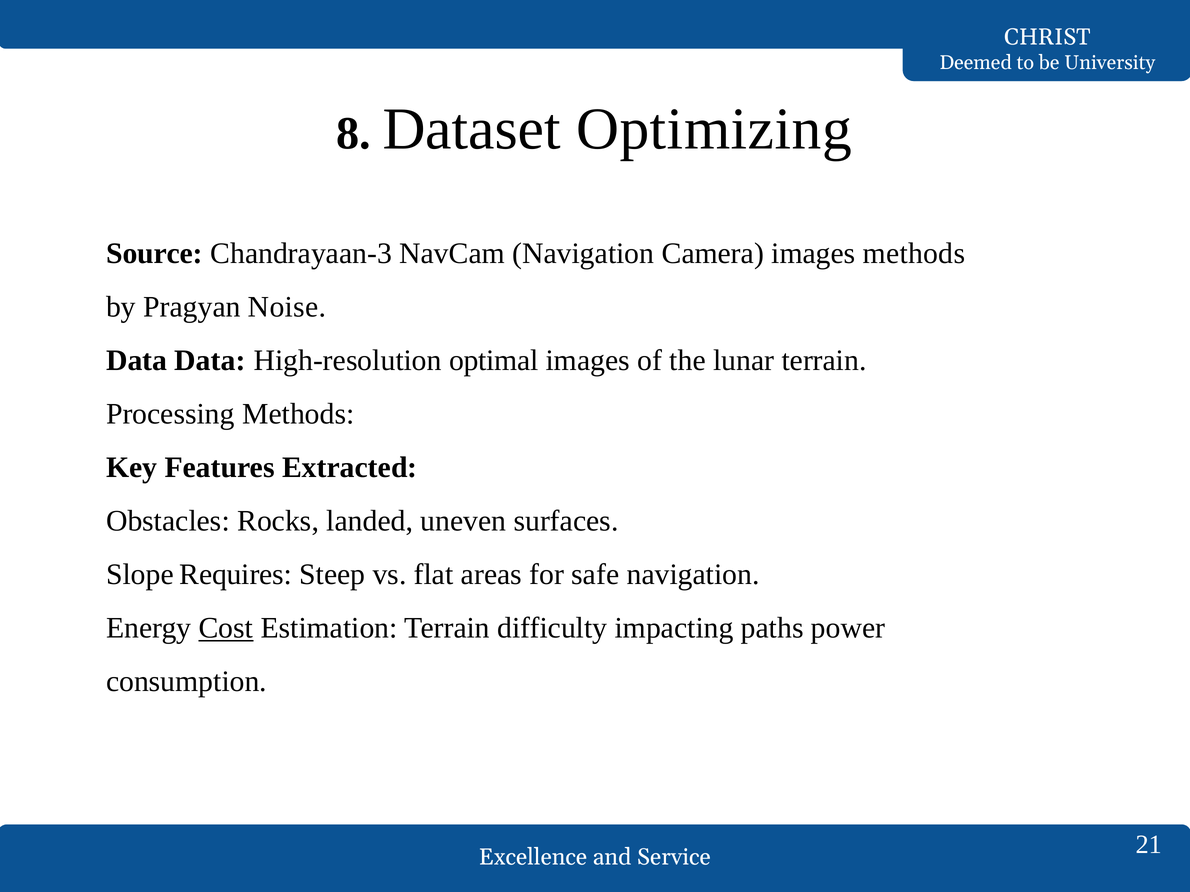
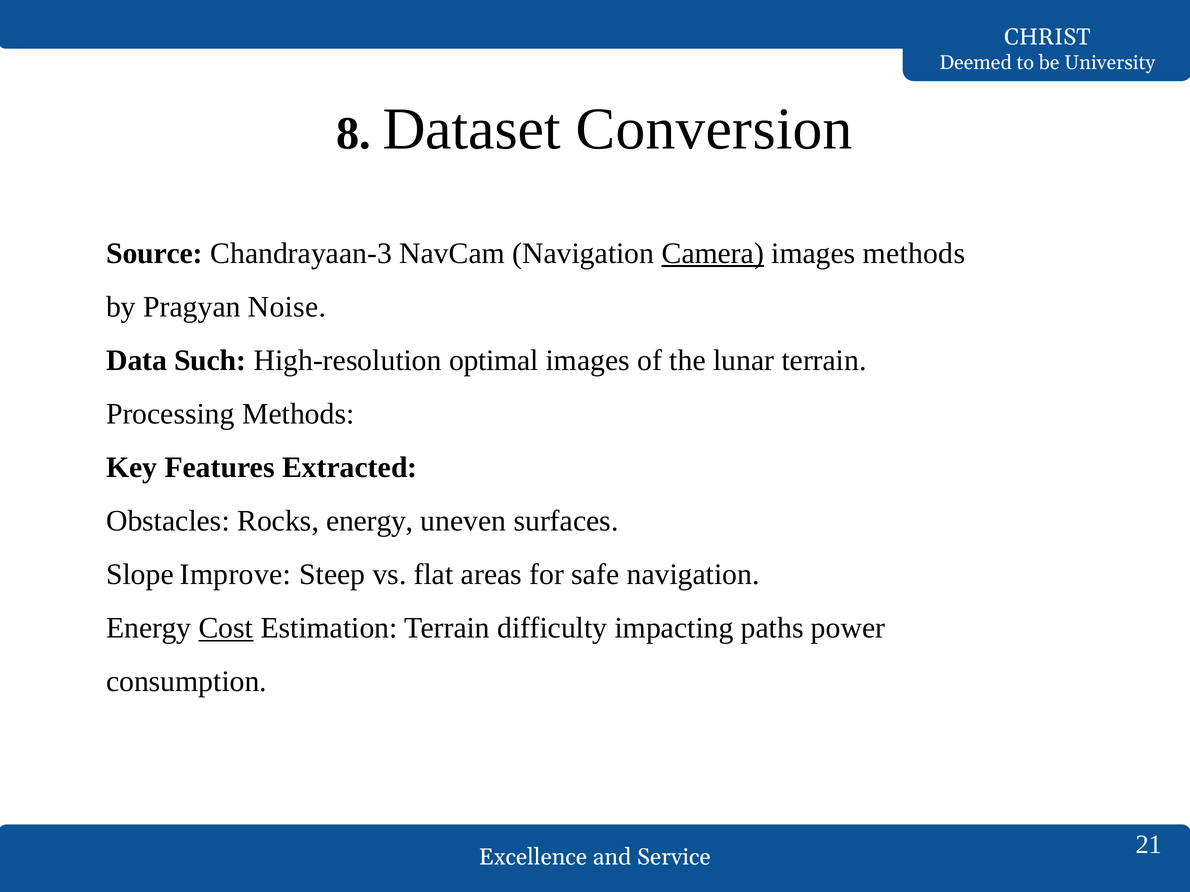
Optimizing: Optimizing -> Conversion (714, 129)
Camera underline: none -> present (713, 253)
Data Data: Data -> Such (210, 361)
Rocks landed: landed -> energy (370, 521)
Requires: Requires -> Improve (235, 575)
